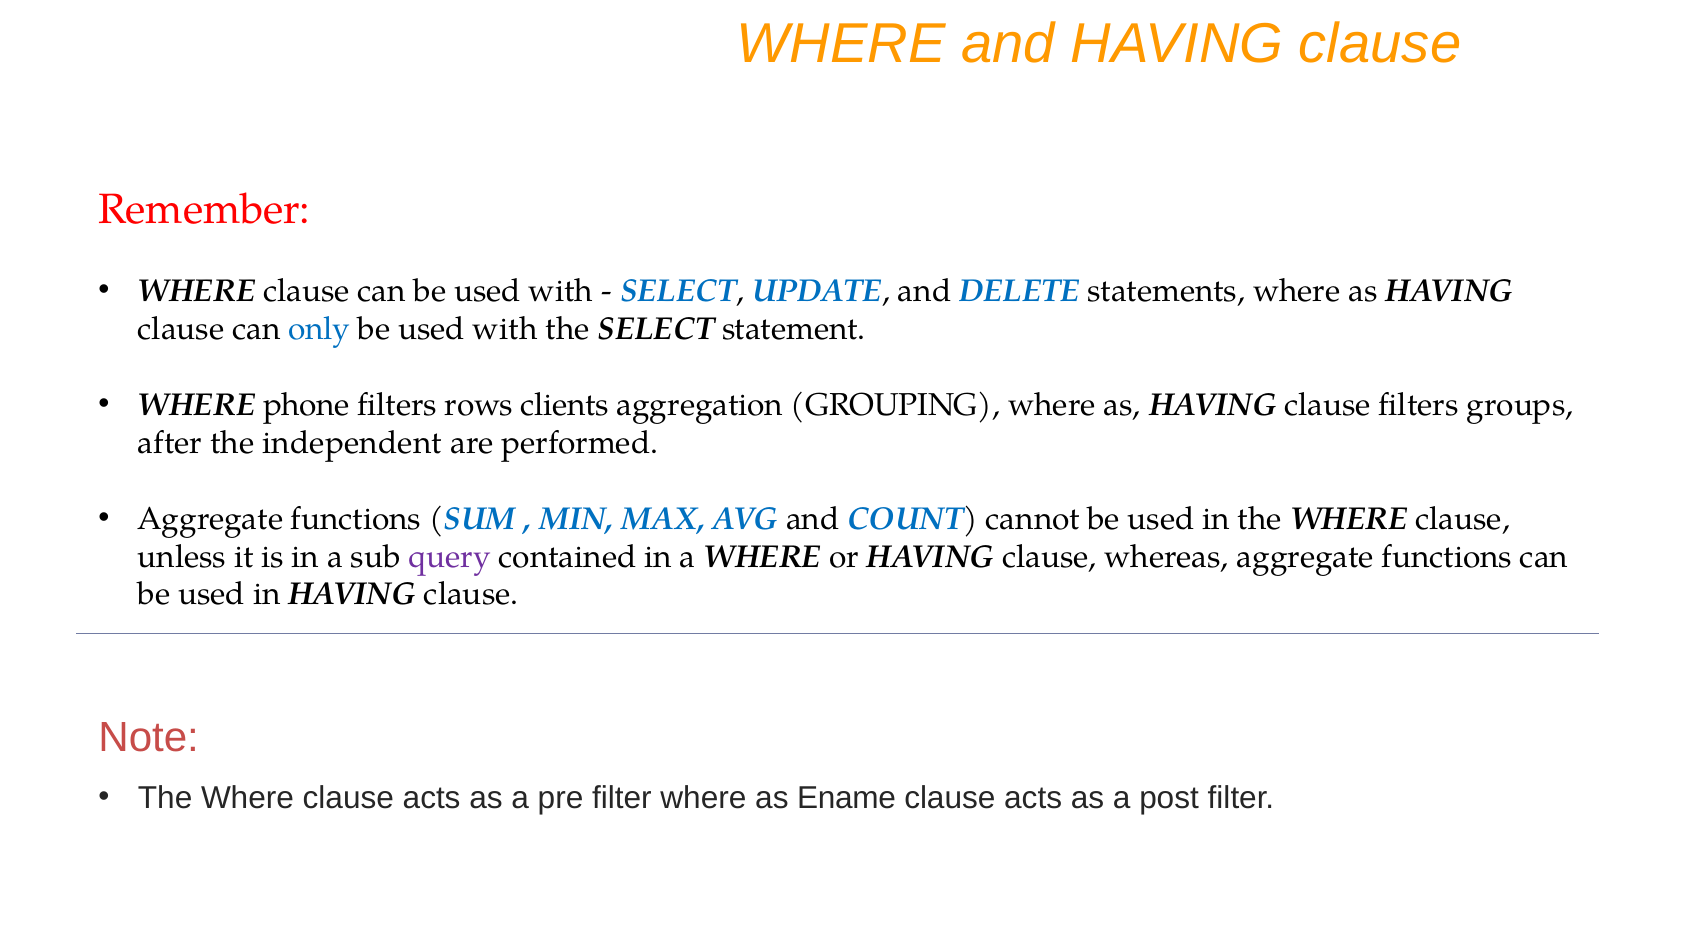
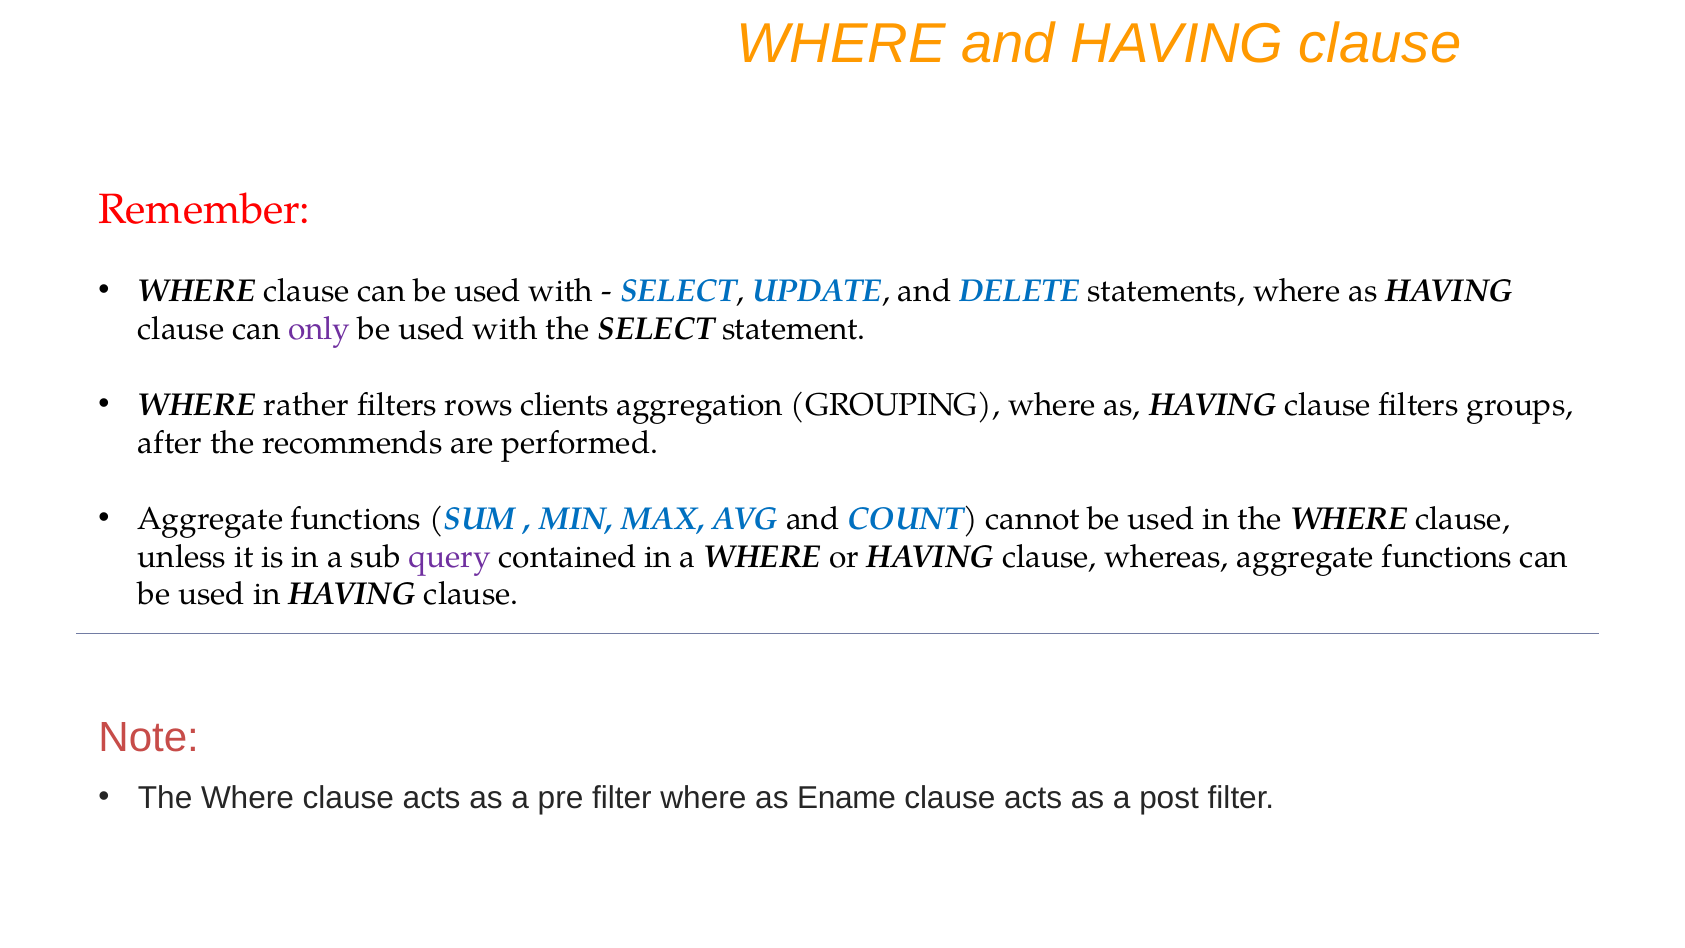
only colour: blue -> purple (319, 329)
phone: phone -> rather (306, 405)
independent: independent -> recommends (352, 443)
